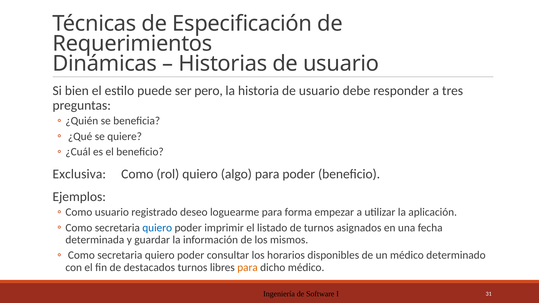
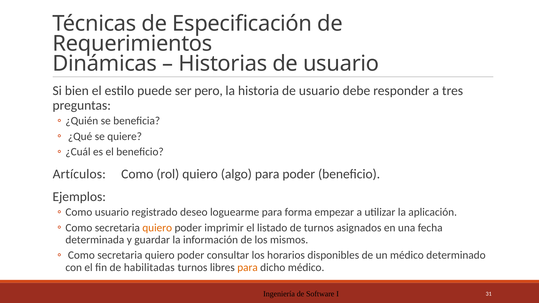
Exclusiva: Exclusiva -> Artículos (79, 174)
quiero colour: blue -> orange (157, 228)
destacados: destacados -> habilitadas (149, 268)
